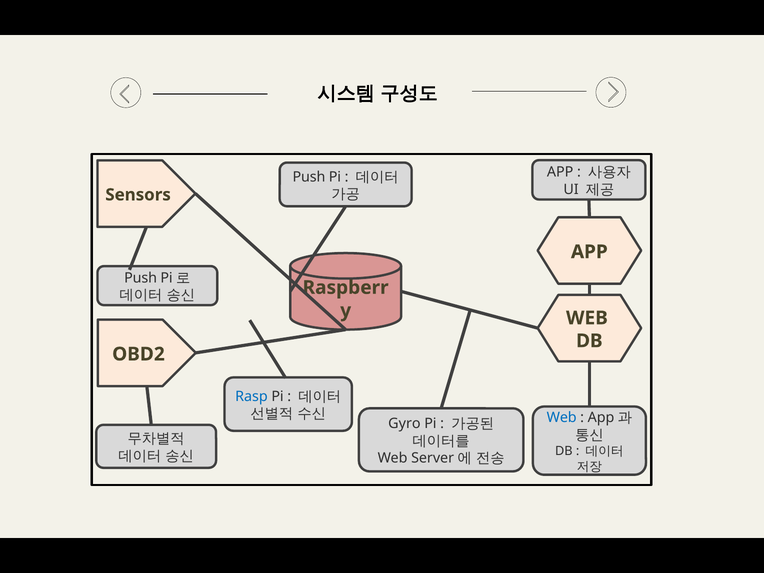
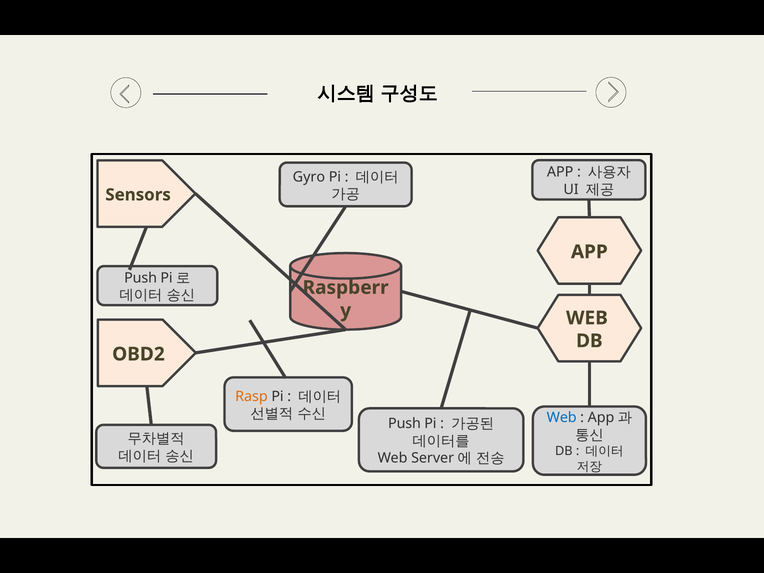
Push: Push -> Gyro (309, 177)
Rasp colour: blue -> orange (251, 396)
Gyro: Gyro -> Push (405, 424)
